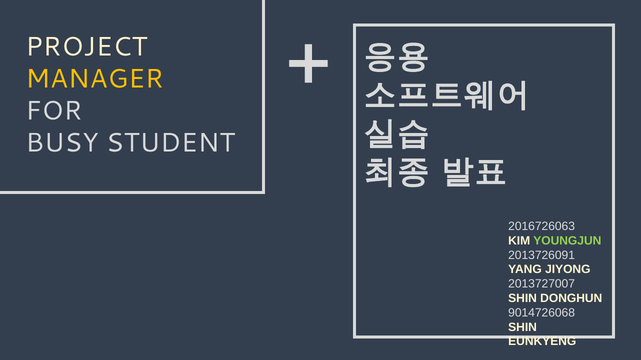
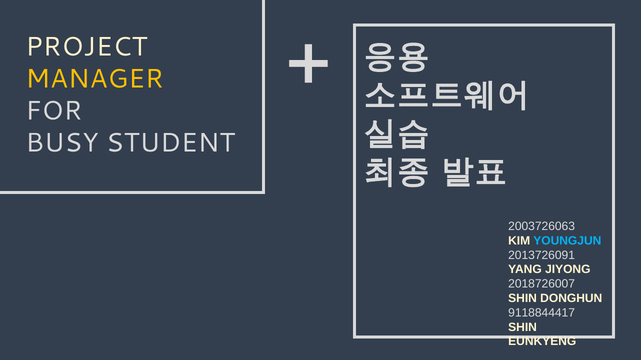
2016726063: 2016726063 -> 2003726063 (542, 227)
YOUNGJUN colour: light green -> light blue (567, 241)
2013727007: 2013727007 -> 2018726007 (542, 284)
9014726068: 9014726068 -> 9118844417 (542, 313)
